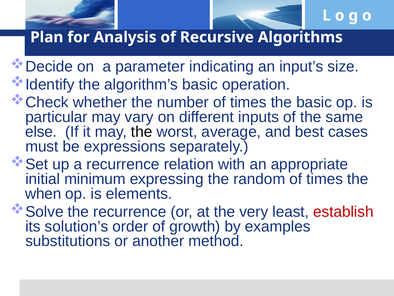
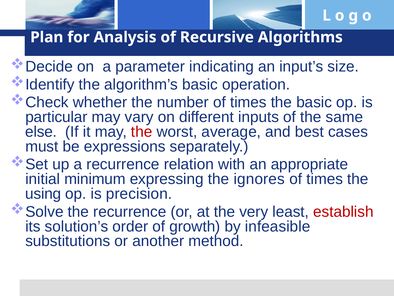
the colour: black -> red (142, 132)
random: random -> ignores (259, 179)
when: when -> using (43, 194)
elements: elements -> precision (139, 194)
examples: examples -> infeasible (278, 226)
